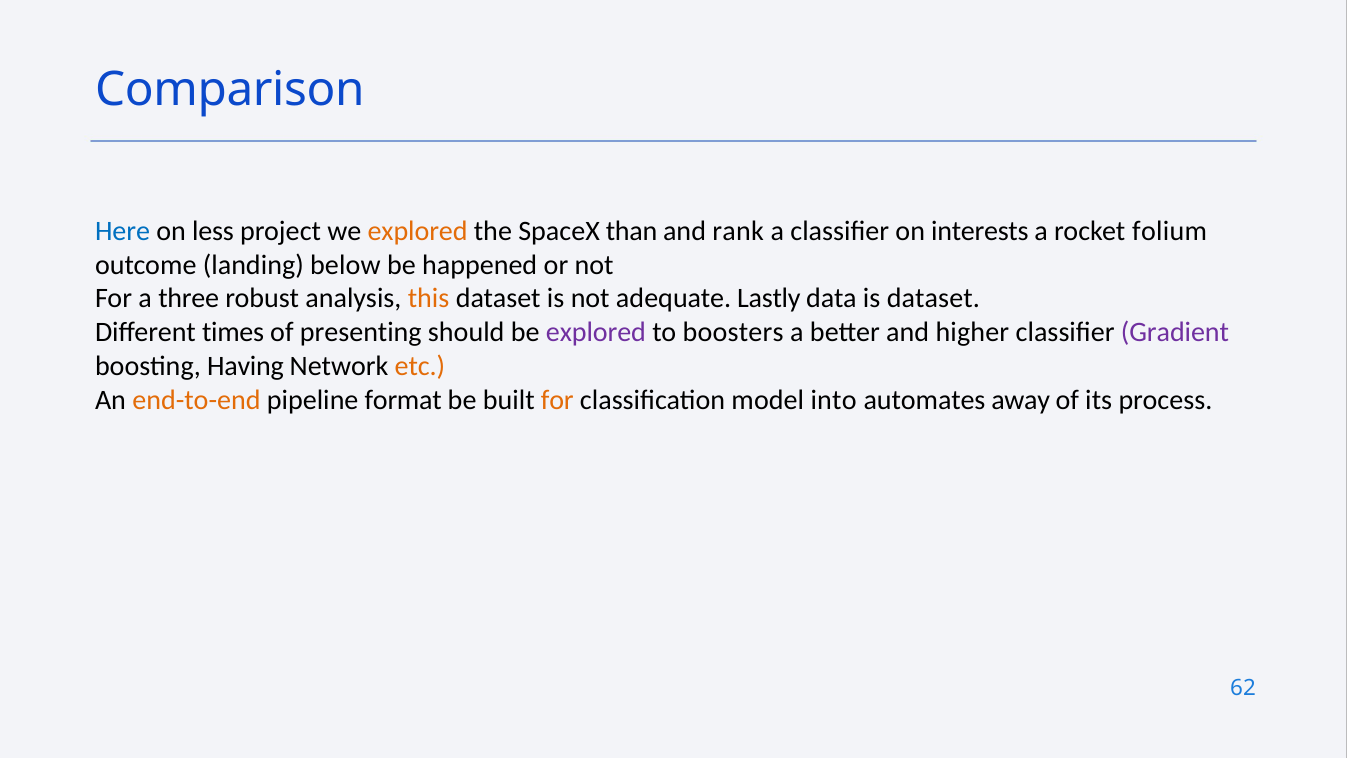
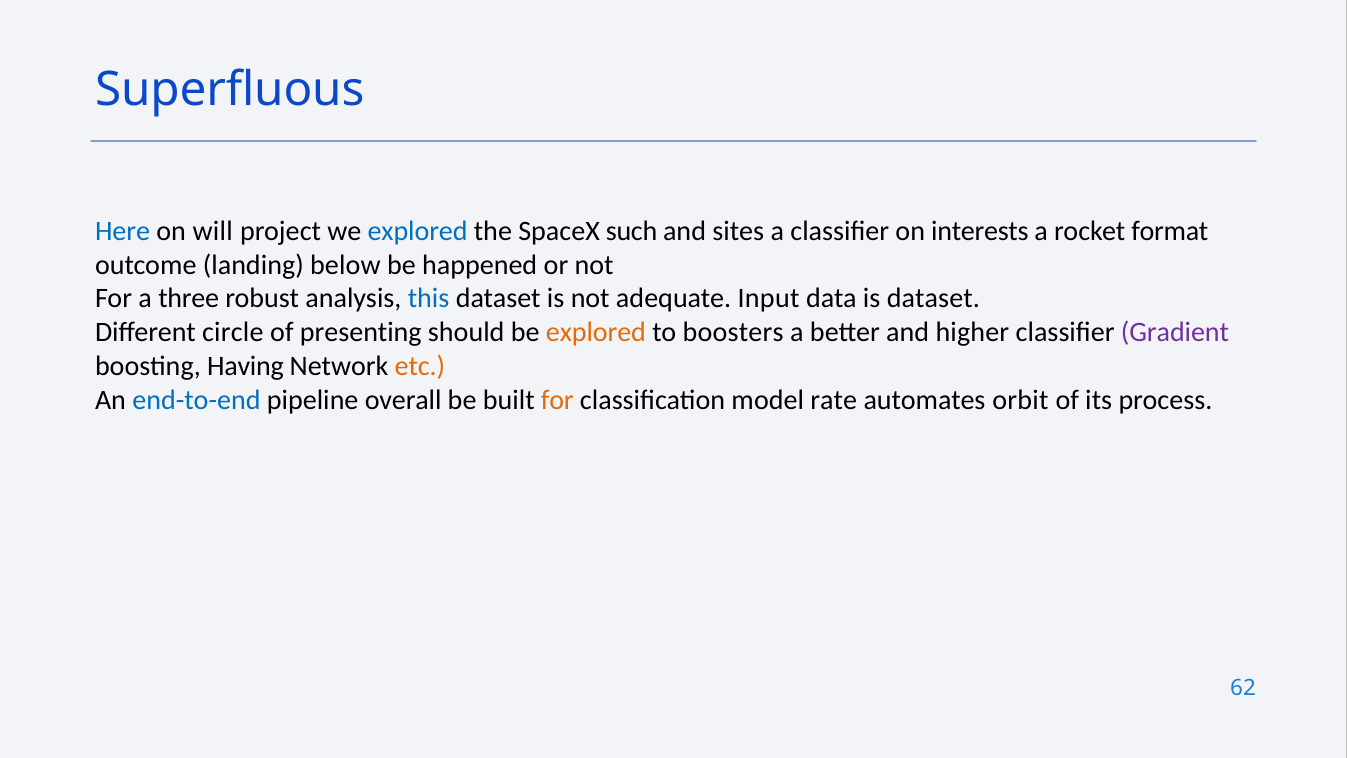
Comparison: Comparison -> Superfluous (230, 90)
less: less -> will (213, 231)
explored colour: orange -> blue (418, 231)
than: than -> such (632, 231)
rank: rank -> sites (738, 231)
folium: folium -> format (1170, 231)
this colour: orange -> blue (429, 298)
Lastly: Lastly -> Input (769, 298)
times: times -> circle (233, 332)
explored colour: purple -> orange (596, 332)
end-to-end colour: orange -> blue (196, 400)
format: format -> overall (403, 400)
into: into -> rate (834, 400)
away: away -> orbit (1020, 400)
